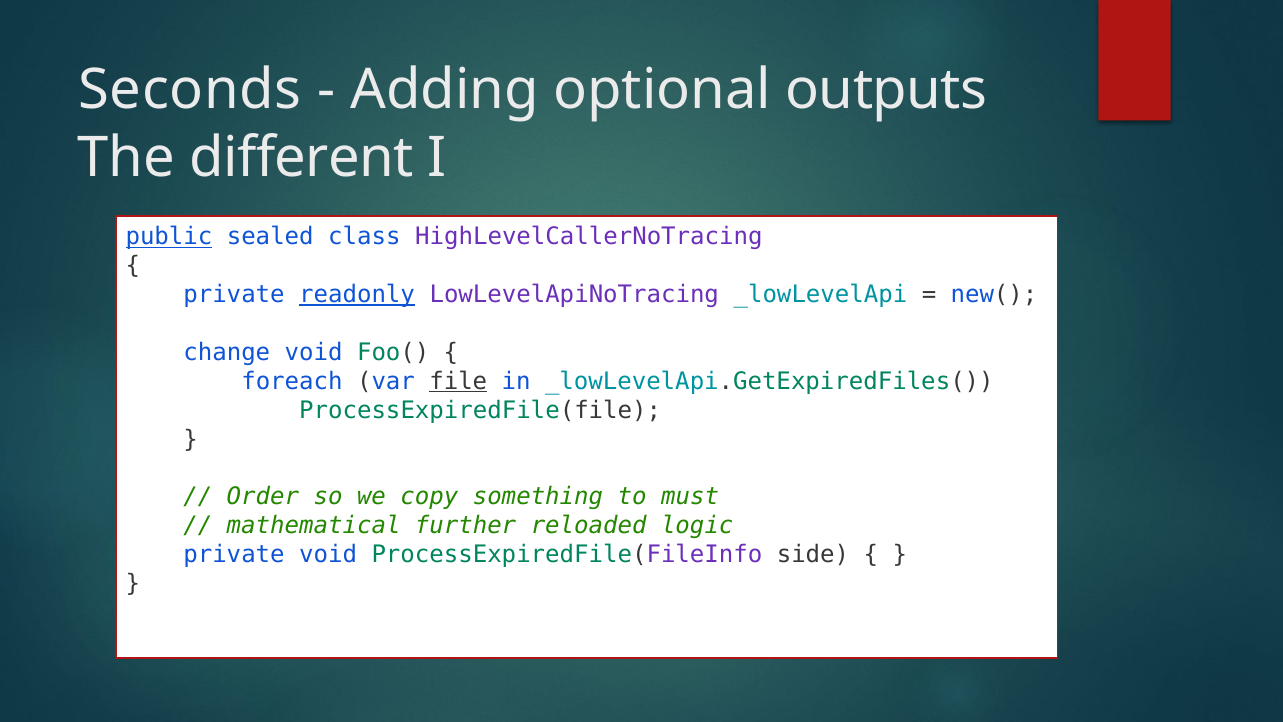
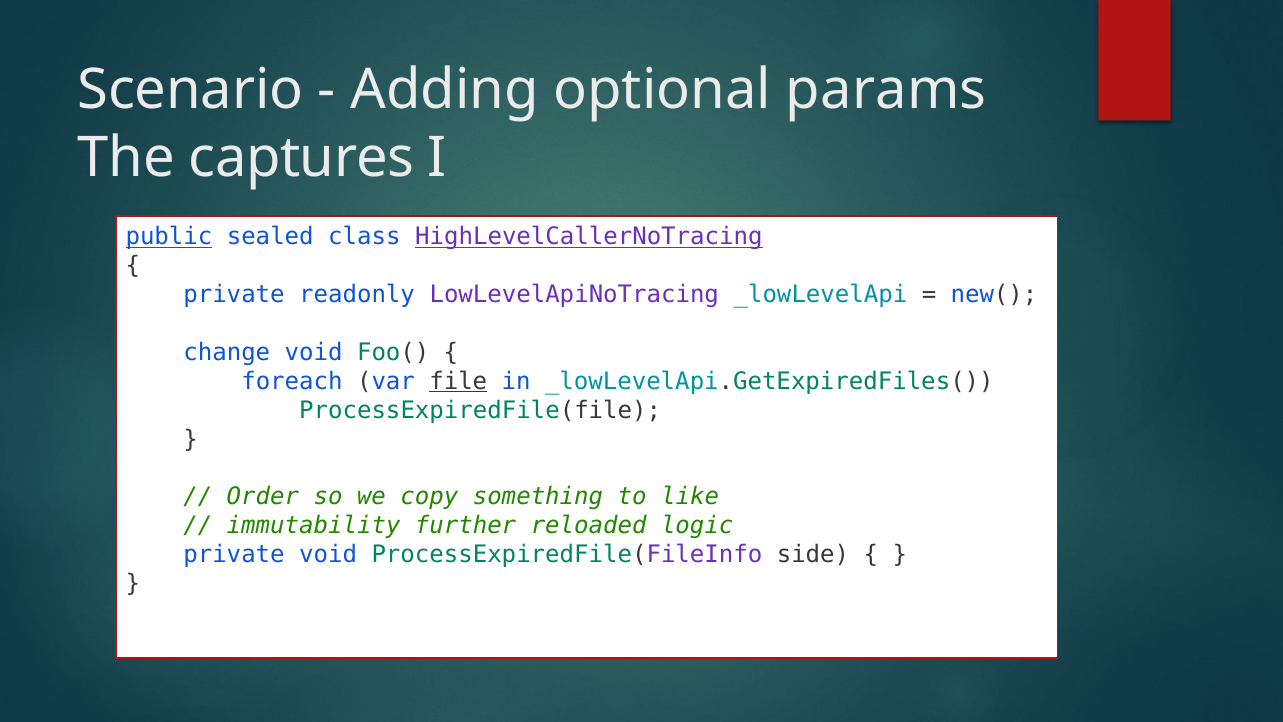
Seconds: Seconds -> Scenario (190, 90)
outputs: outputs -> params (886, 90)
different: different -> captures (302, 157)
HighLevelCallerNoTracing underline: none -> present (589, 237)
readonly underline: present -> none (357, 295)
must: must -> like (690, 497)
mathematical: mathematical -> immutability (314, 526)
